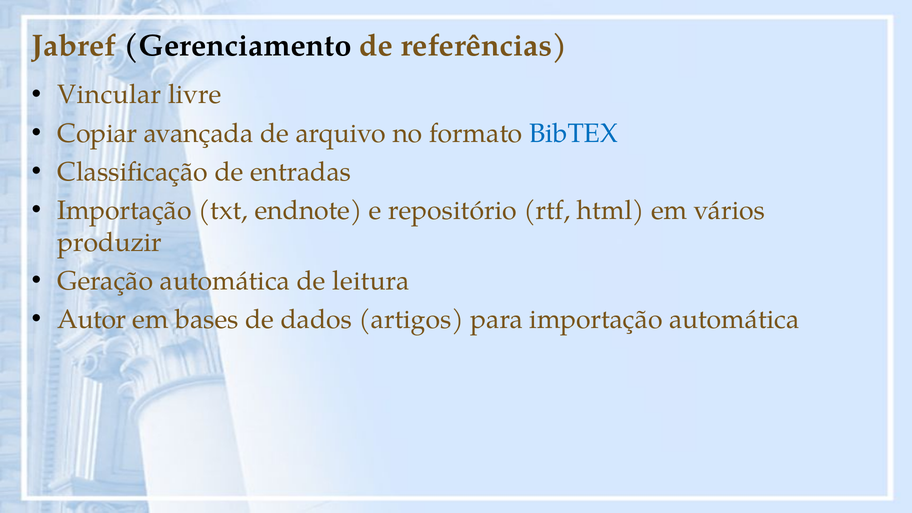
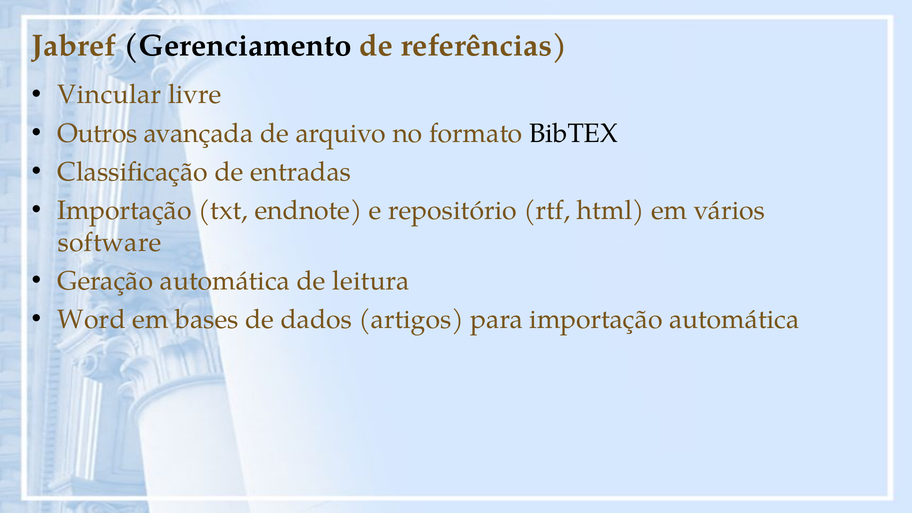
Copiar: Copiar -> Outros (97, 133)
BibTEX colour: blue -> black (573, 133)
produzir: produzir -> software (110, 242)
Autor: Autor -> Word (92, 320)
